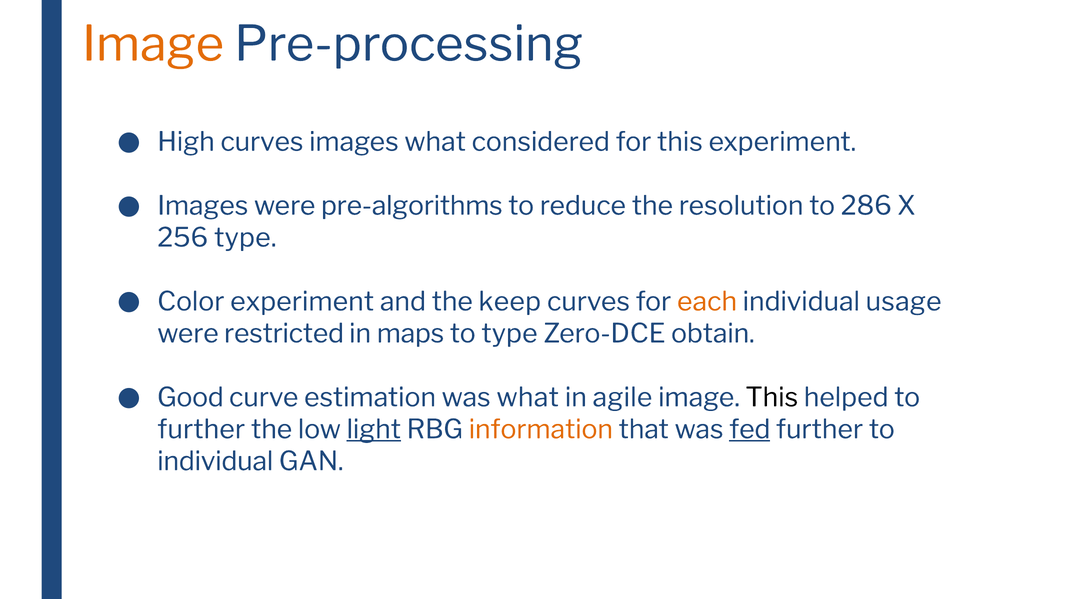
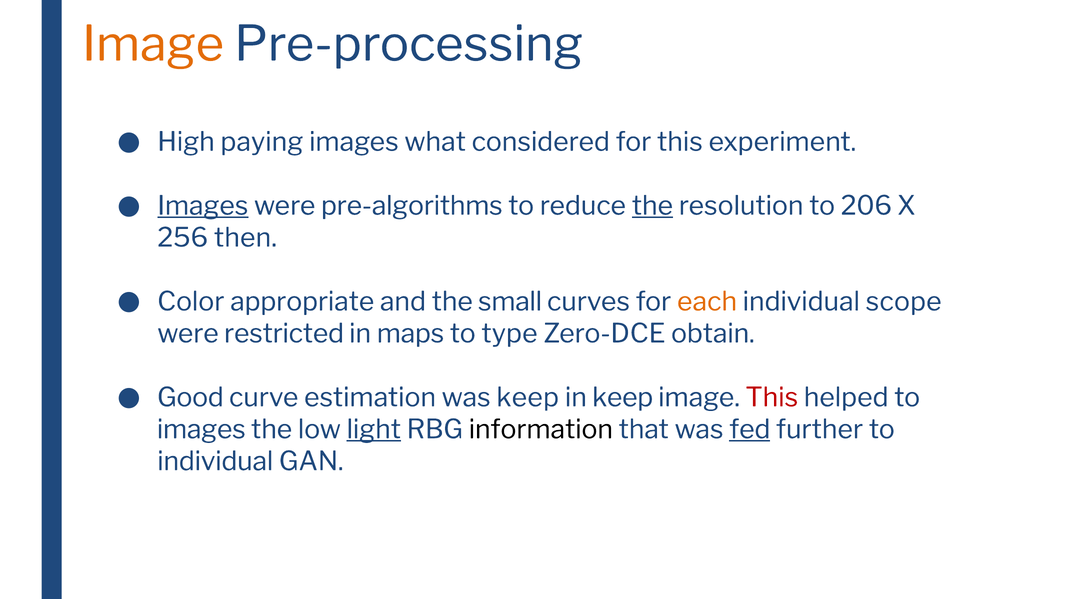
High curves: curves -> paying (262, 142)
Images underline: none -> present (203, 206)
the underline: none -> present (652, 206)
286: 286 -> 206 (866, 206)
256 type: type -> then (245, 238)
Color experiment: experiment -> appropriate (302, 302)
keep: keep -> small (510, 302)
usage: usage -> scope (904, 302)
was what: what -> keep (528, 398)
in agile: agile -> keep (623, 398)
This colour: black -> red (772, 398)
further: further -> images (201, 430)
information colour: orange -> black (541, 430)
